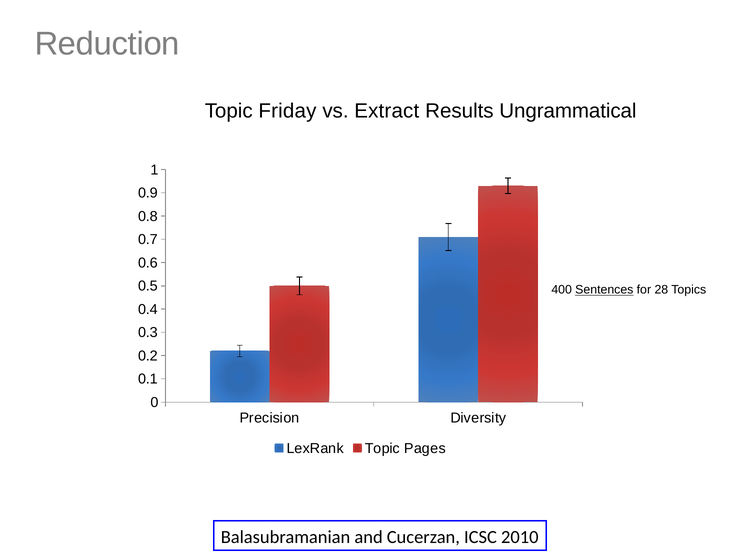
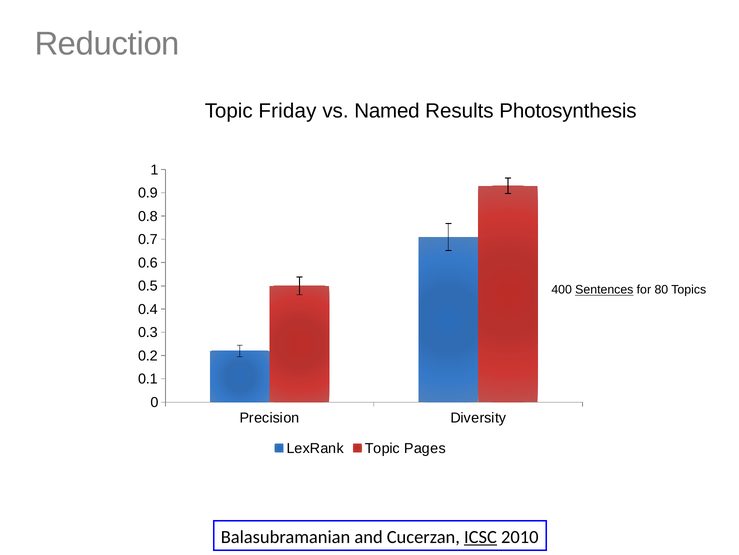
Extract: Extract -> Named (387, 111)
Ungrammatical: Ungrammatical -> Photosynthesis (568, 111)
28: 28 -> 80 (661, 289)
ICSC underline: none -> present (480, 536)
